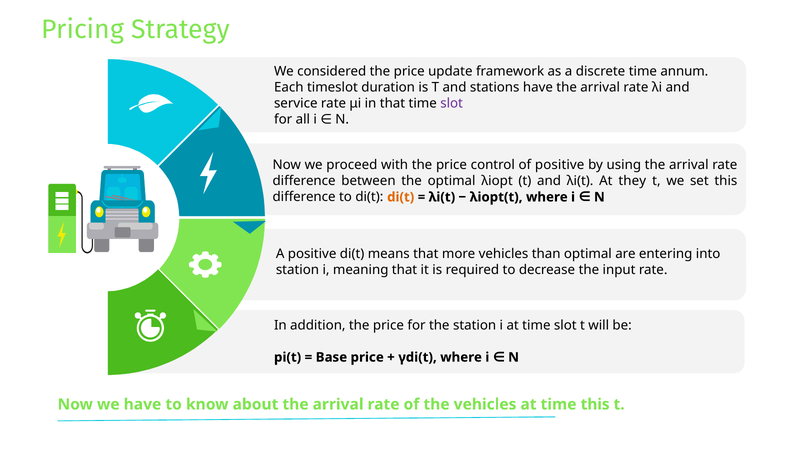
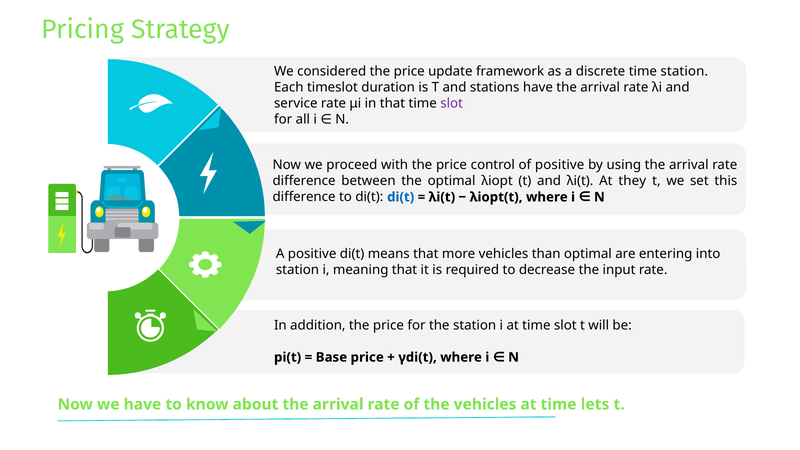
time annum: annum -> station (684, 71)
di(t colour: orange -> blue (401, 197)
time this: this -> lets (595, 404)
